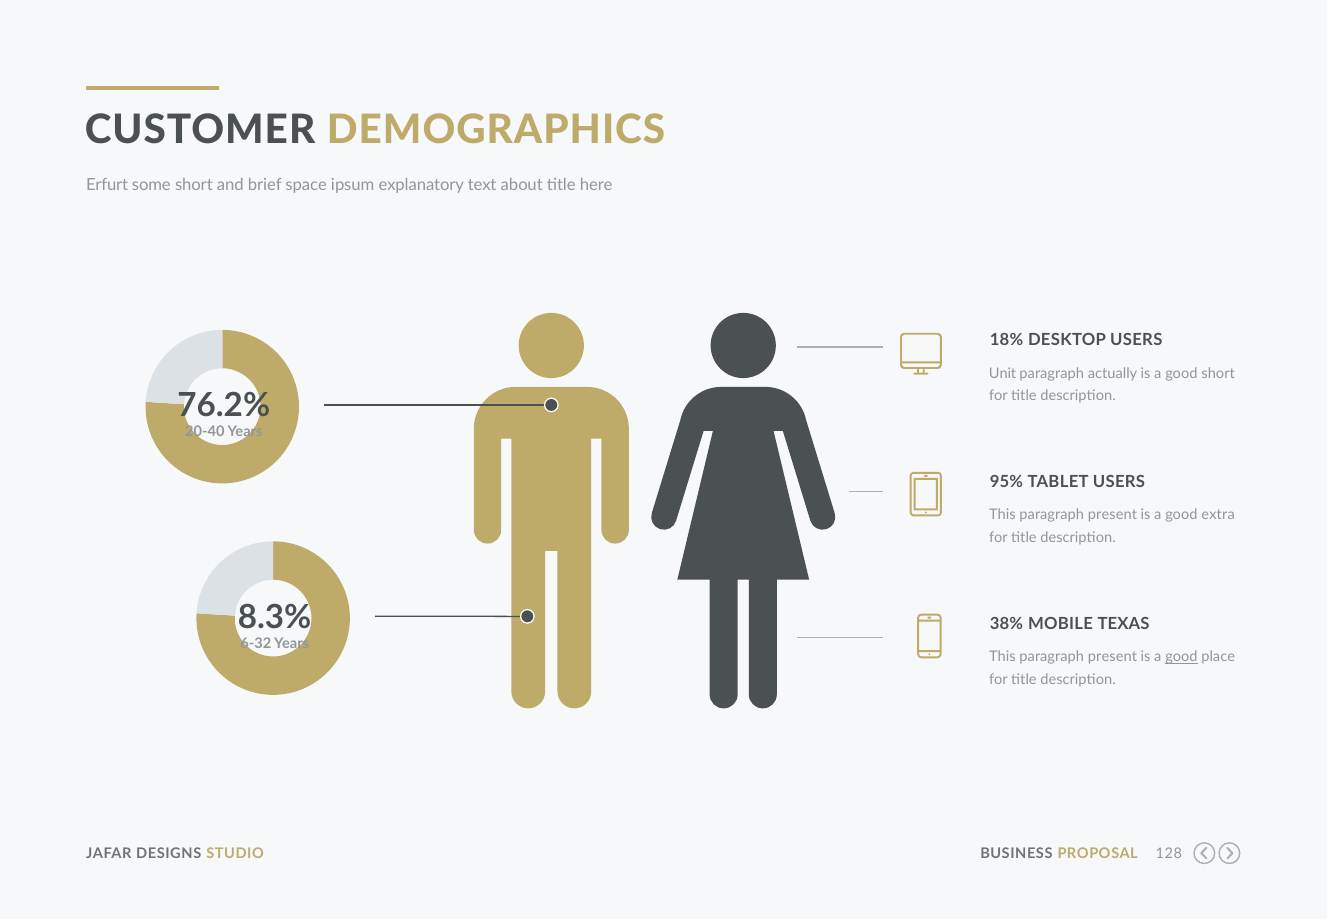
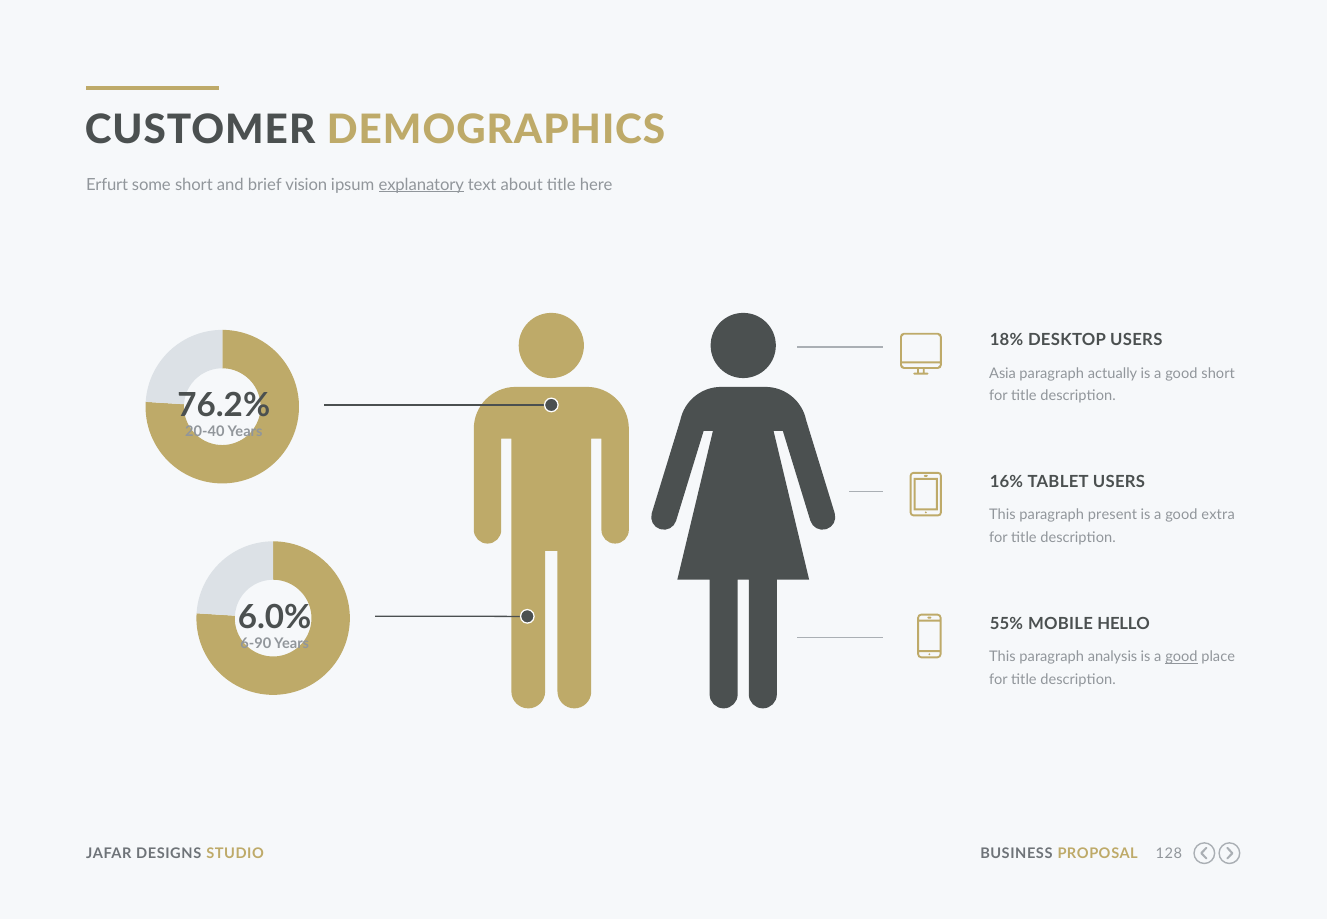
space: space -> vision (306, 185)
explanatory underline: none -> present (421, 185)
Unit: Unit -> Asia (1003, 373)
95%: 95% -> 16% (1007, 482)
8.3%: 8.3% -> 6.0% (275, 617)
38%: 38% -> 55% (1007, 624)
TEXAS: TEXAS -> HELLO (1124, 624)
6-32: 6-32 -> 6-90 (256, 643)
present: present -> analysis (1113, 657)
